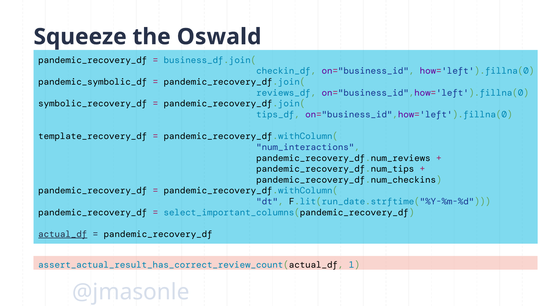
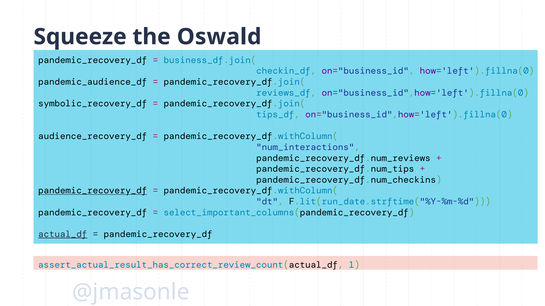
pandemic_symbolic_df: pandemic_symbolic_df -> pandemic_audience_df (93, 82)
template_recovery_df: template_recovery_df -> audience_recovery_df (93, 137)
pandemic_recovery_df underline: none -> present (93, 191)
